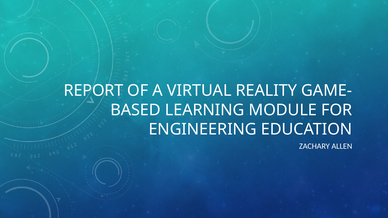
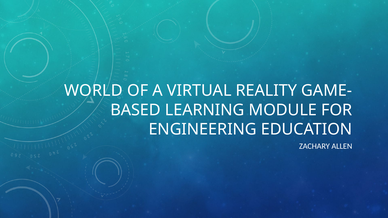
REPORT: REPORT -> WORLD (93, 91)
